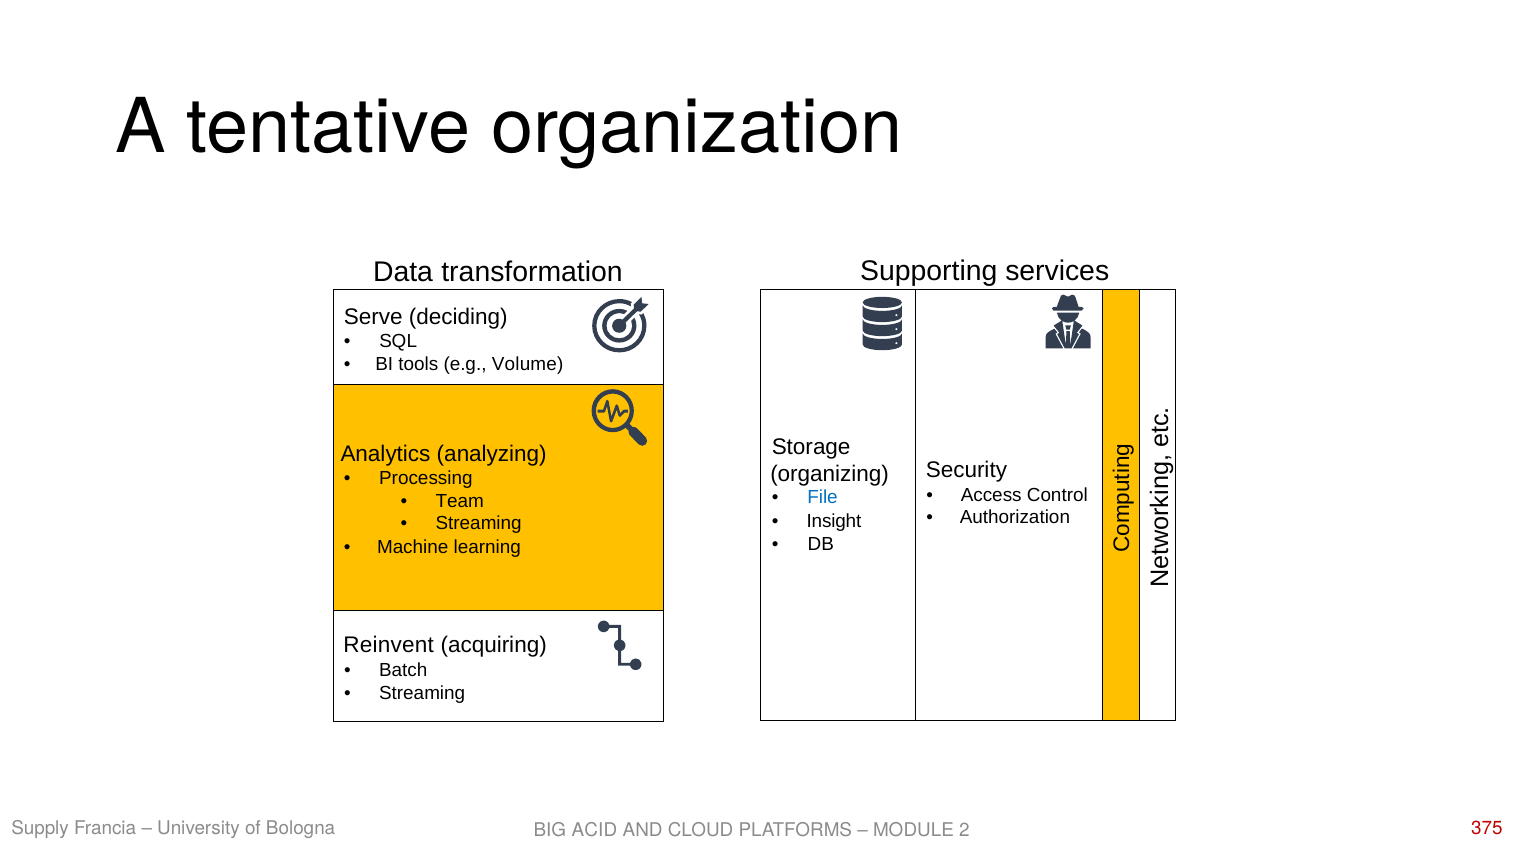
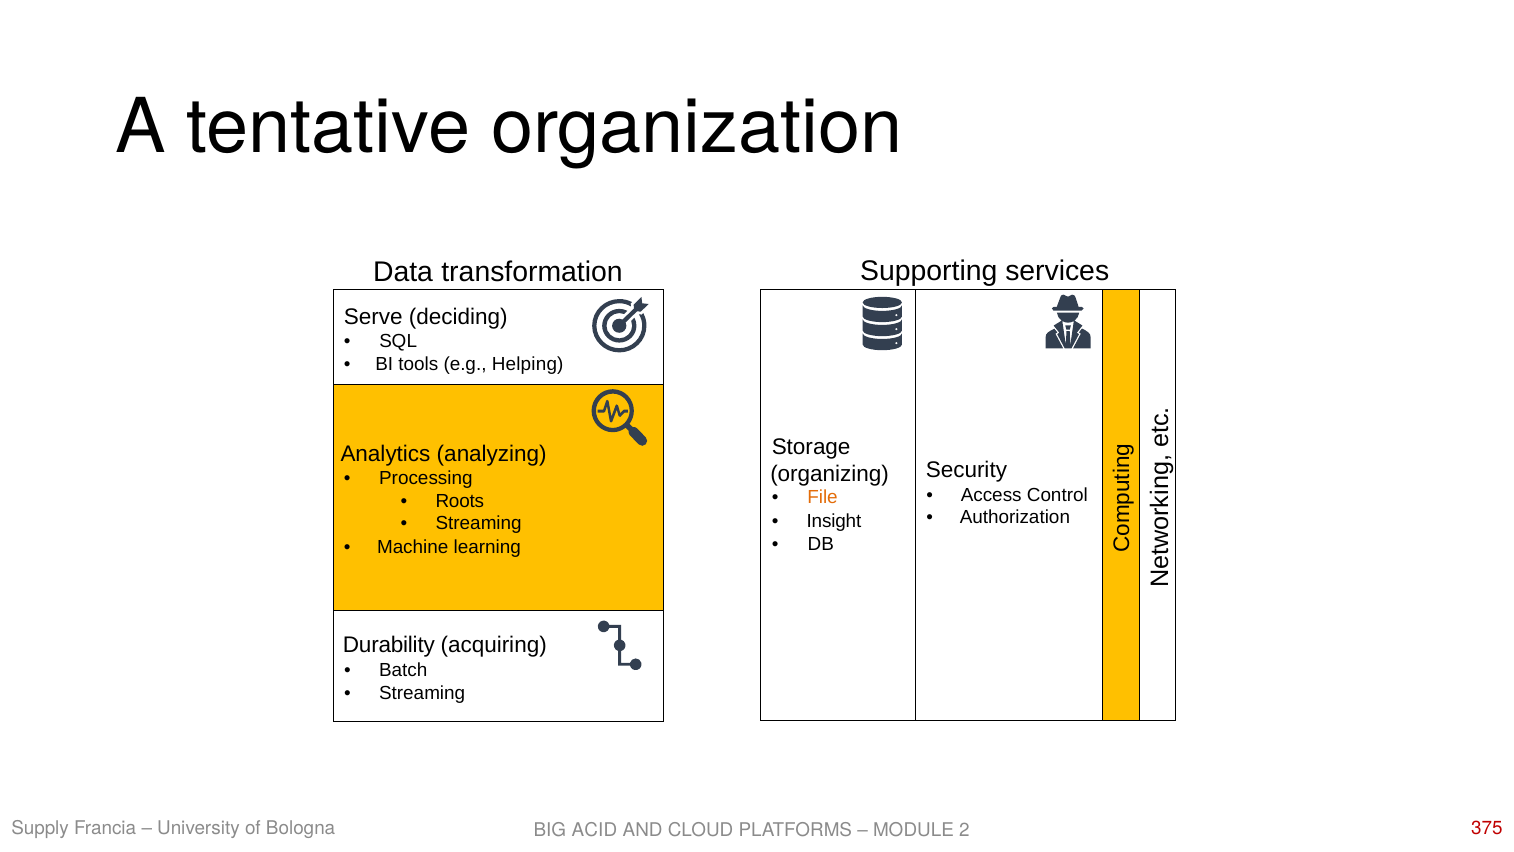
Volume: Volume -> Helping (528, 364)
File colour: blue -> orange (823, 497)
Team: Team -> Roots (460, 501)
Reinvent: Reinvent -> Durability (389, 645)
